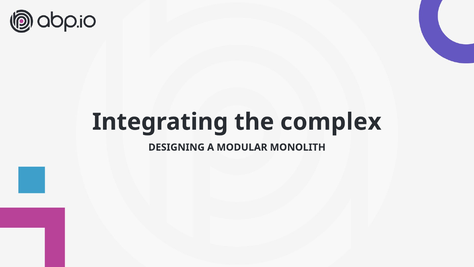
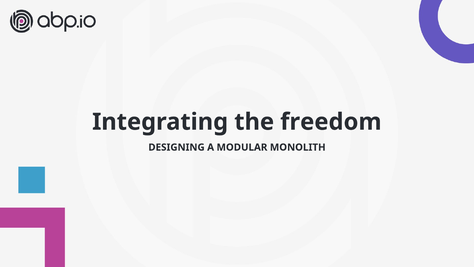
complex: complex -> freedom (331, 122)
